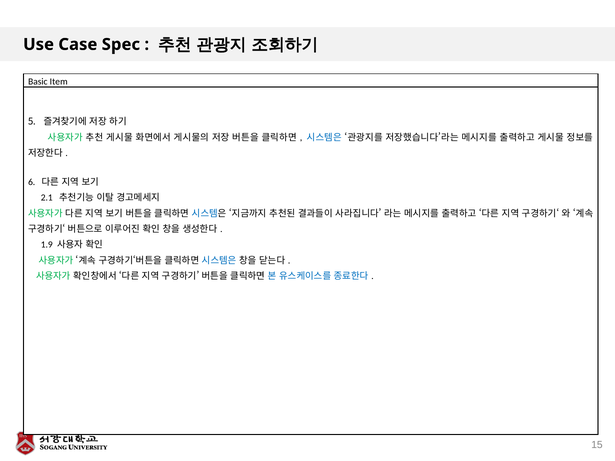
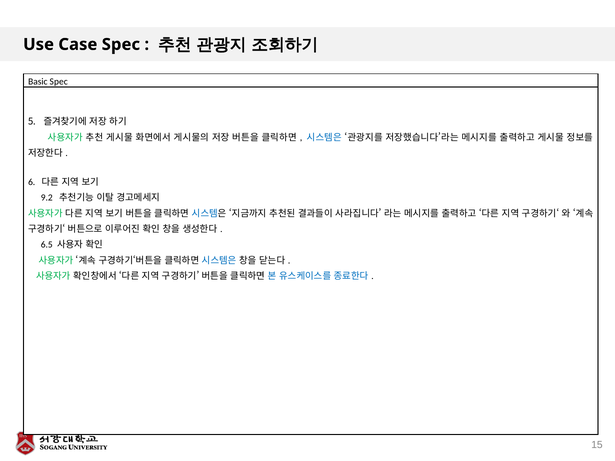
Basic Item: Item -> Spec (59, 81)
2.1: 2.1 -> 9.2 (47, 198)
1.9: 1.9 -> 6.5 (47, 245)
